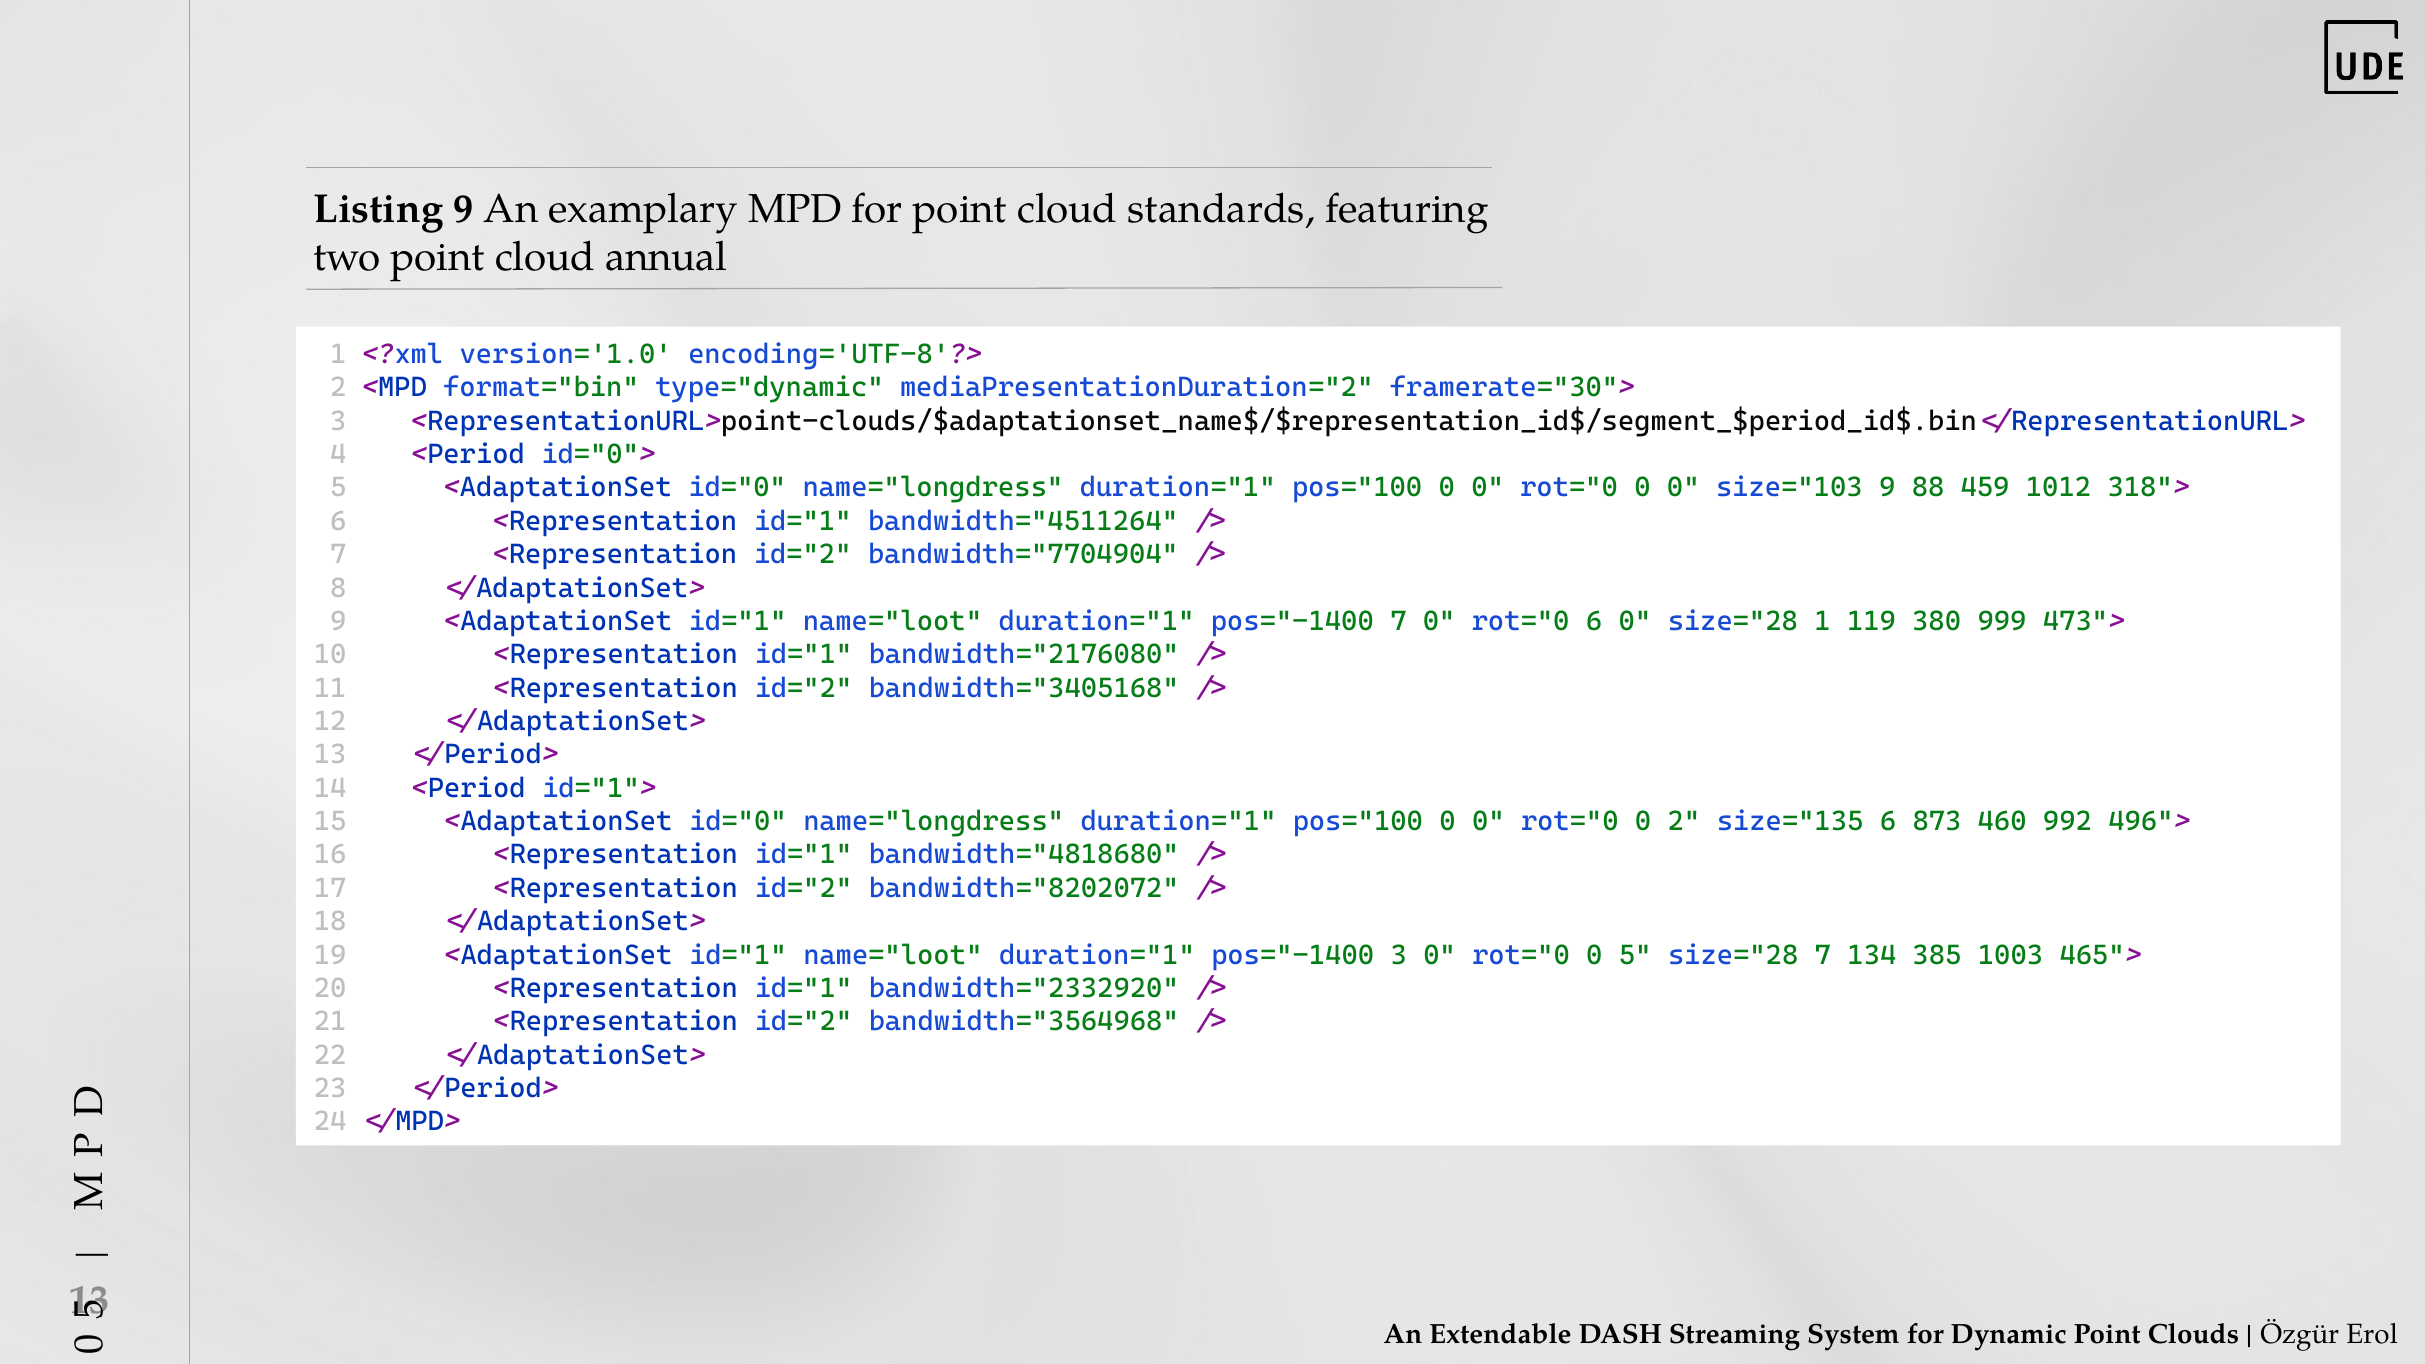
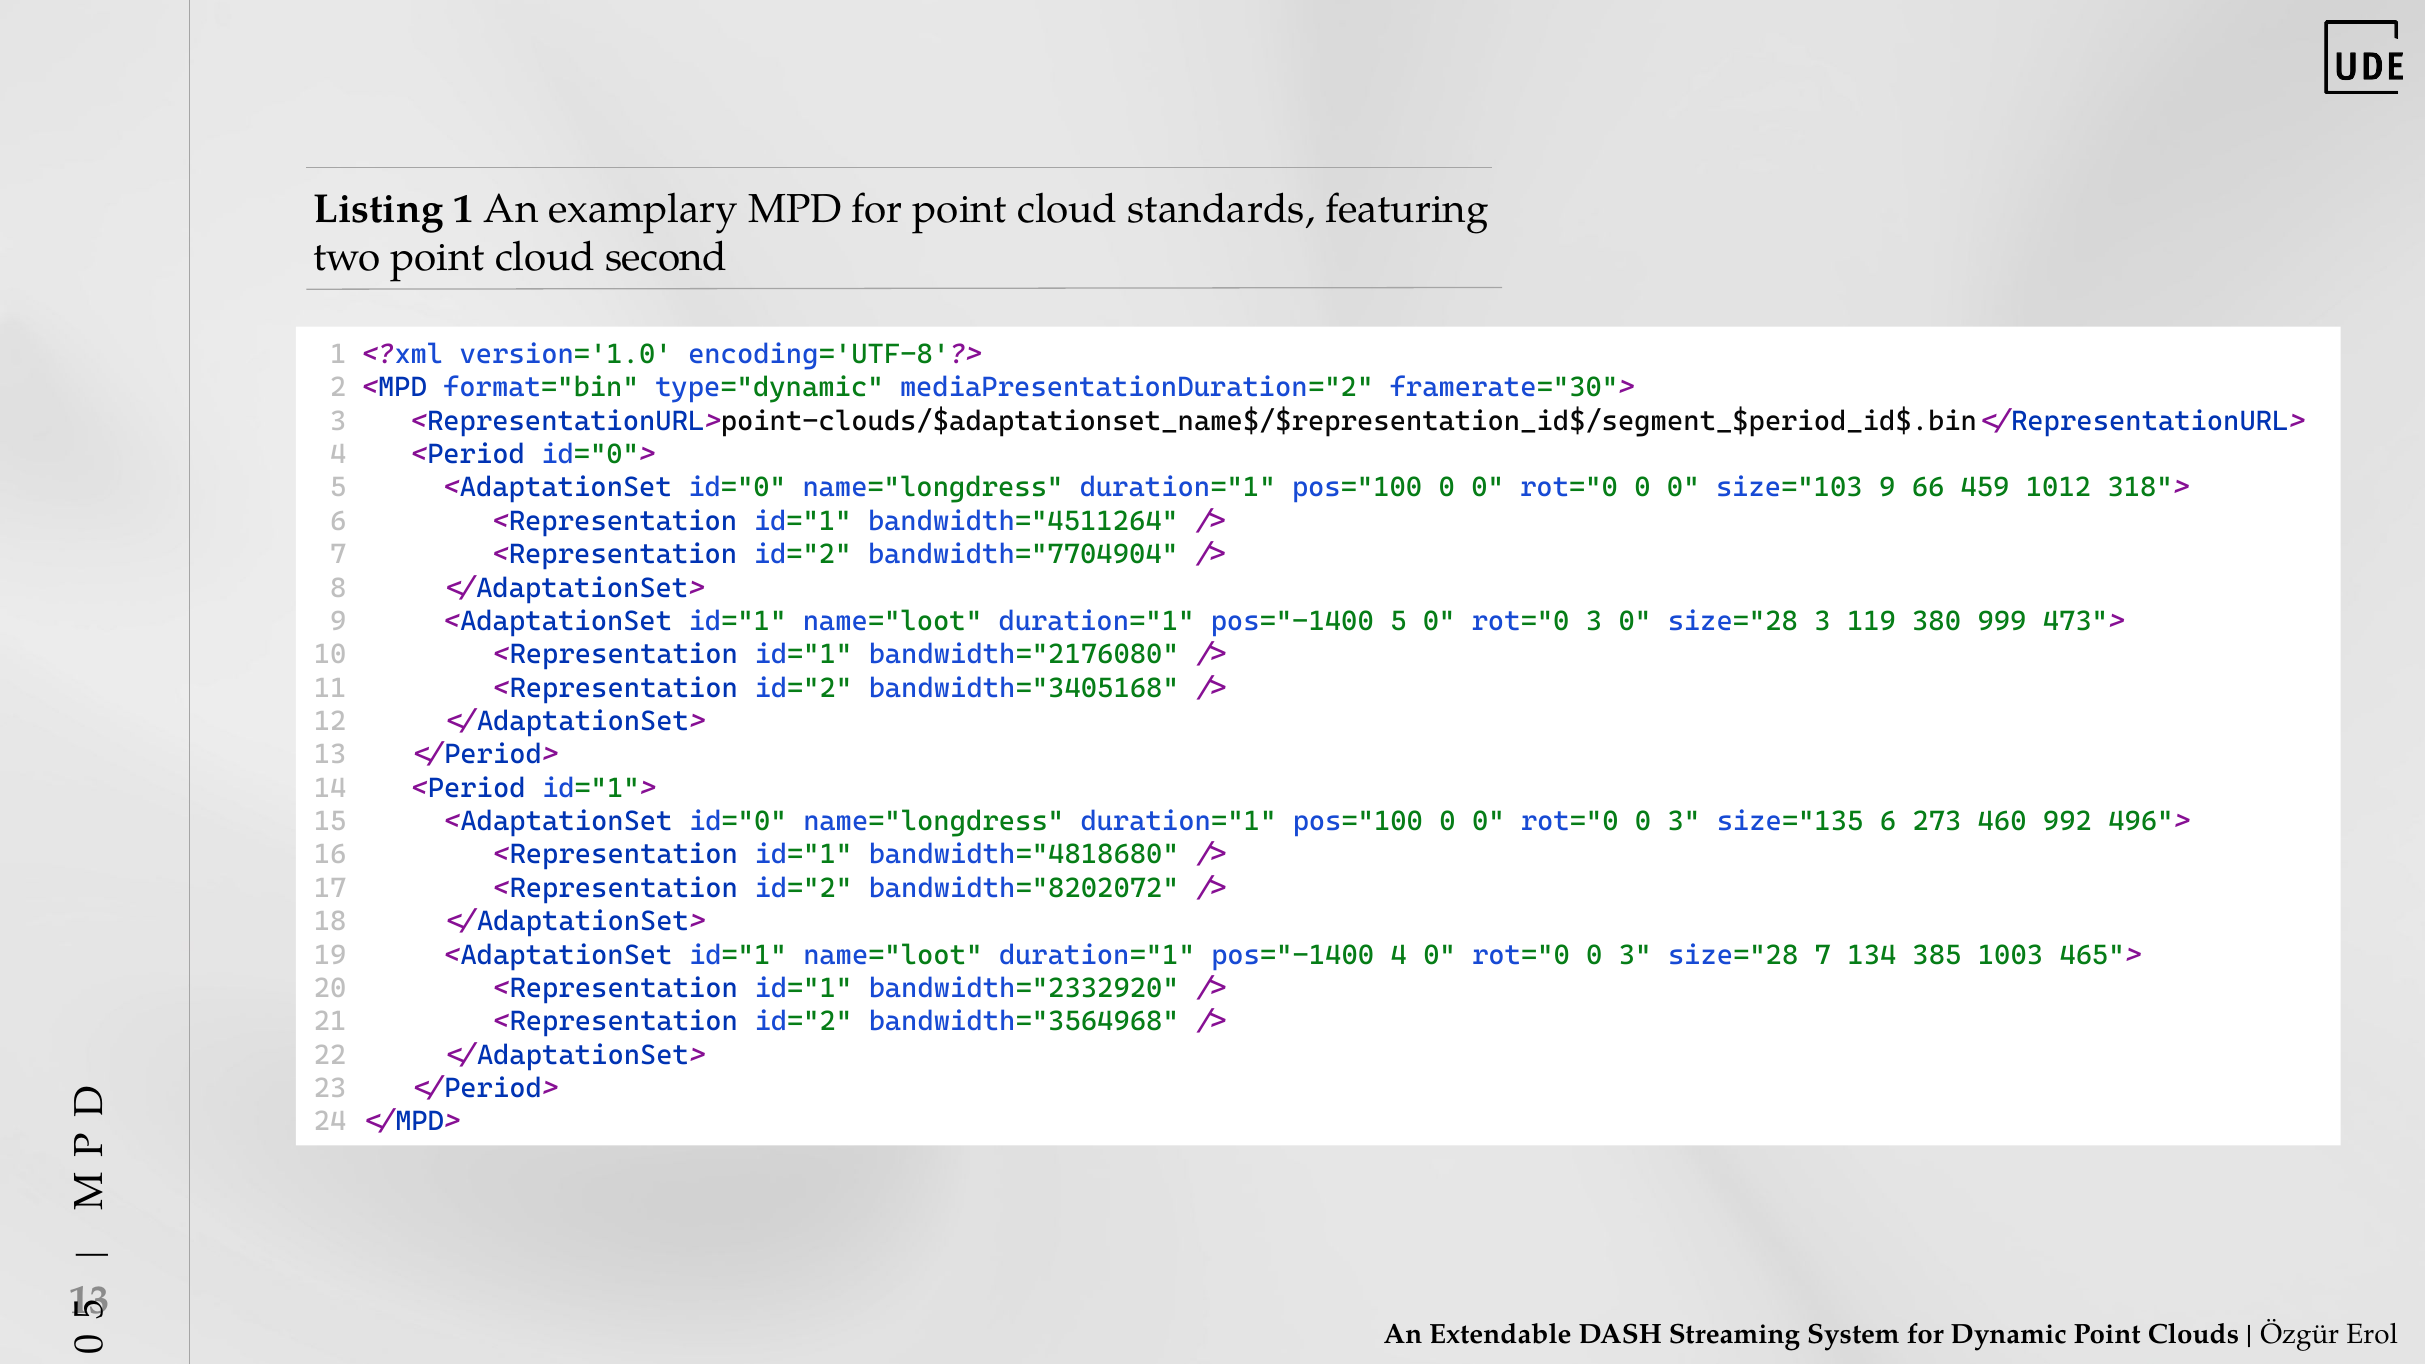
Listing 9: 9 -> 1 (464, 209)
annual: annual -> second (666, 257)
88: 88 -> 66 (1928, 488)
pos="-1400 7: 7 -> 5 (1398, 621)
rot="0 6: 6 -> 3 (1594, 621)
size="28 1: 1 -> 3 (1823, 621)
2: 2 -> 3 (1684, 821)
873: 873 -> 273 (1937, 821)
pos="-1400 3: 3 -> 4 (1399, 955)
5: 5 -> 3 (1635, 955)
